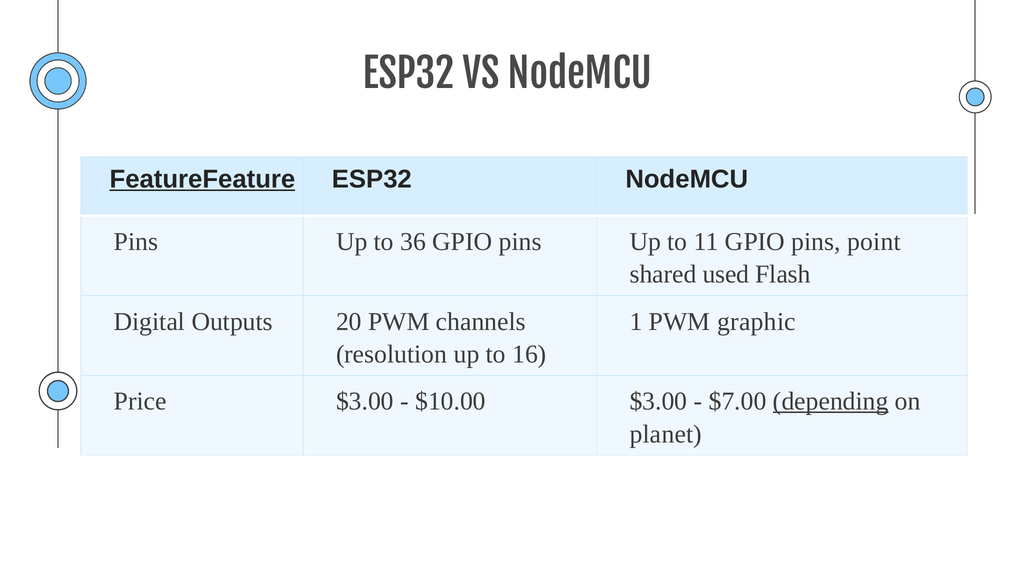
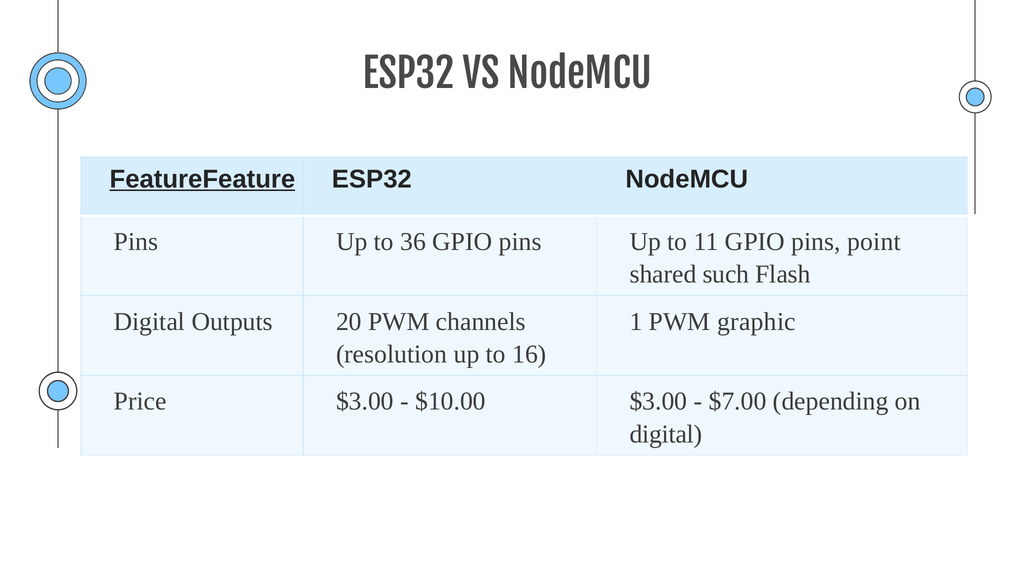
used: used -> such (726, 274)
depending underline: present -> none (831, 401)
planet: planet -> digital (666, 434)
